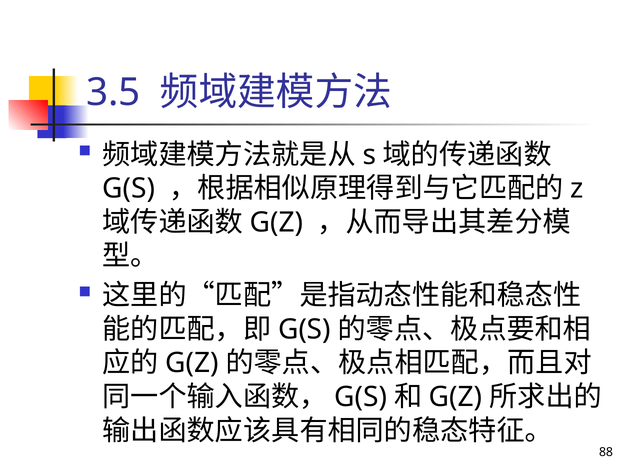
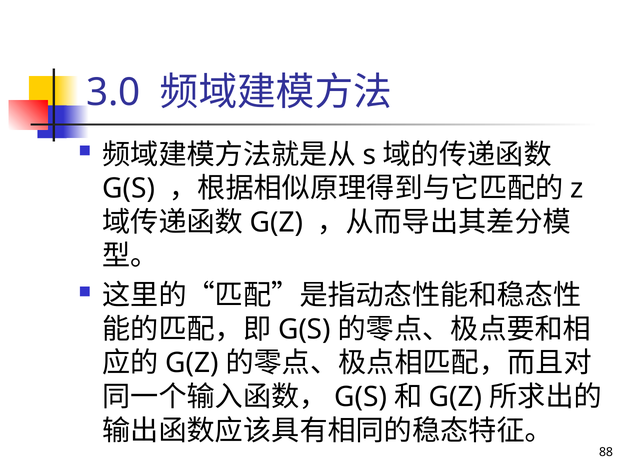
3.5: 3.5 -> 3.0 (113, 92)
